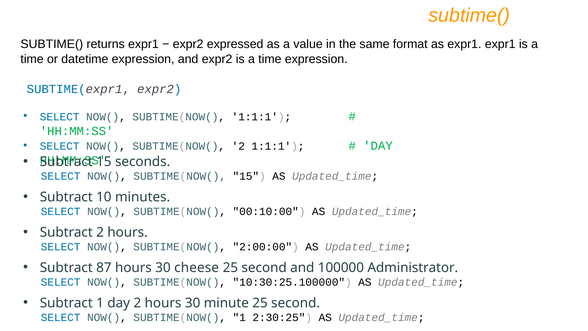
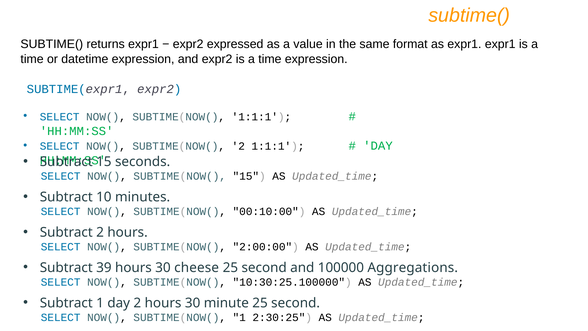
87: 87 -> 39 (104, 267)
Administrator: Administrator -> Aggregations (413, 267)
